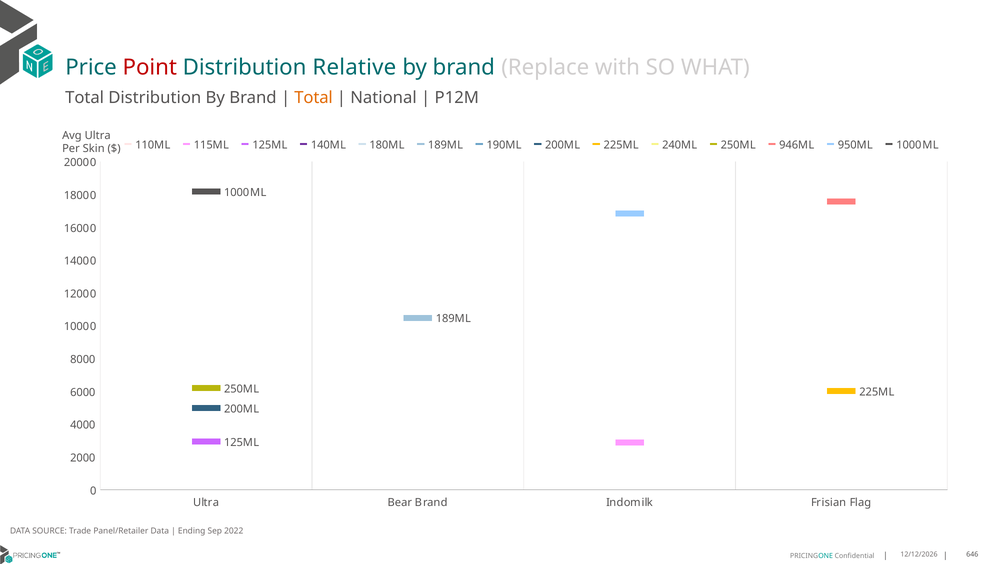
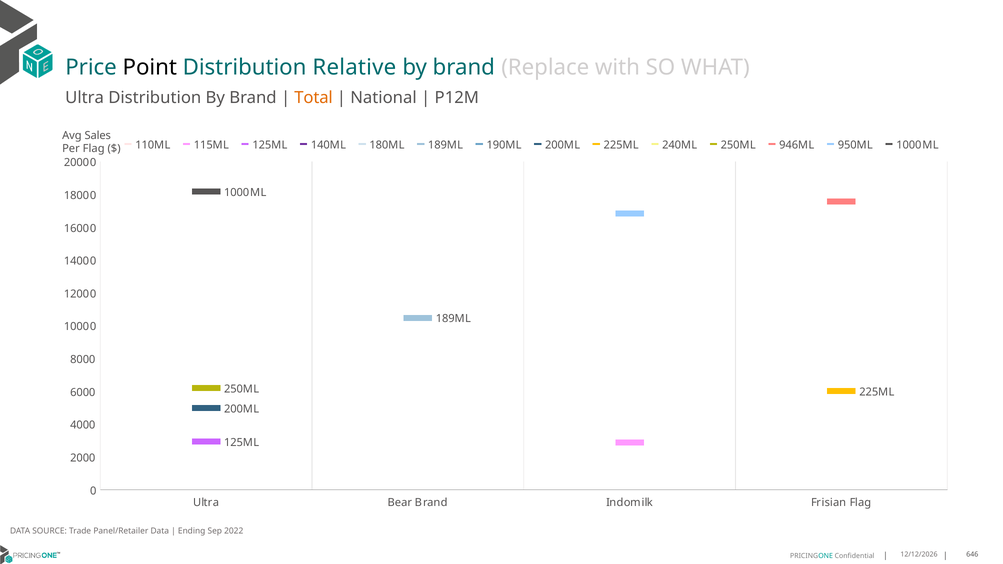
Point colour: red -> black (150, 67)
Total: Total -> Ultra (85, 98)
Avg Ultra: Ultra -> Sales (98, 136)
Per Skin: Skin -> Flag (94, 149)
